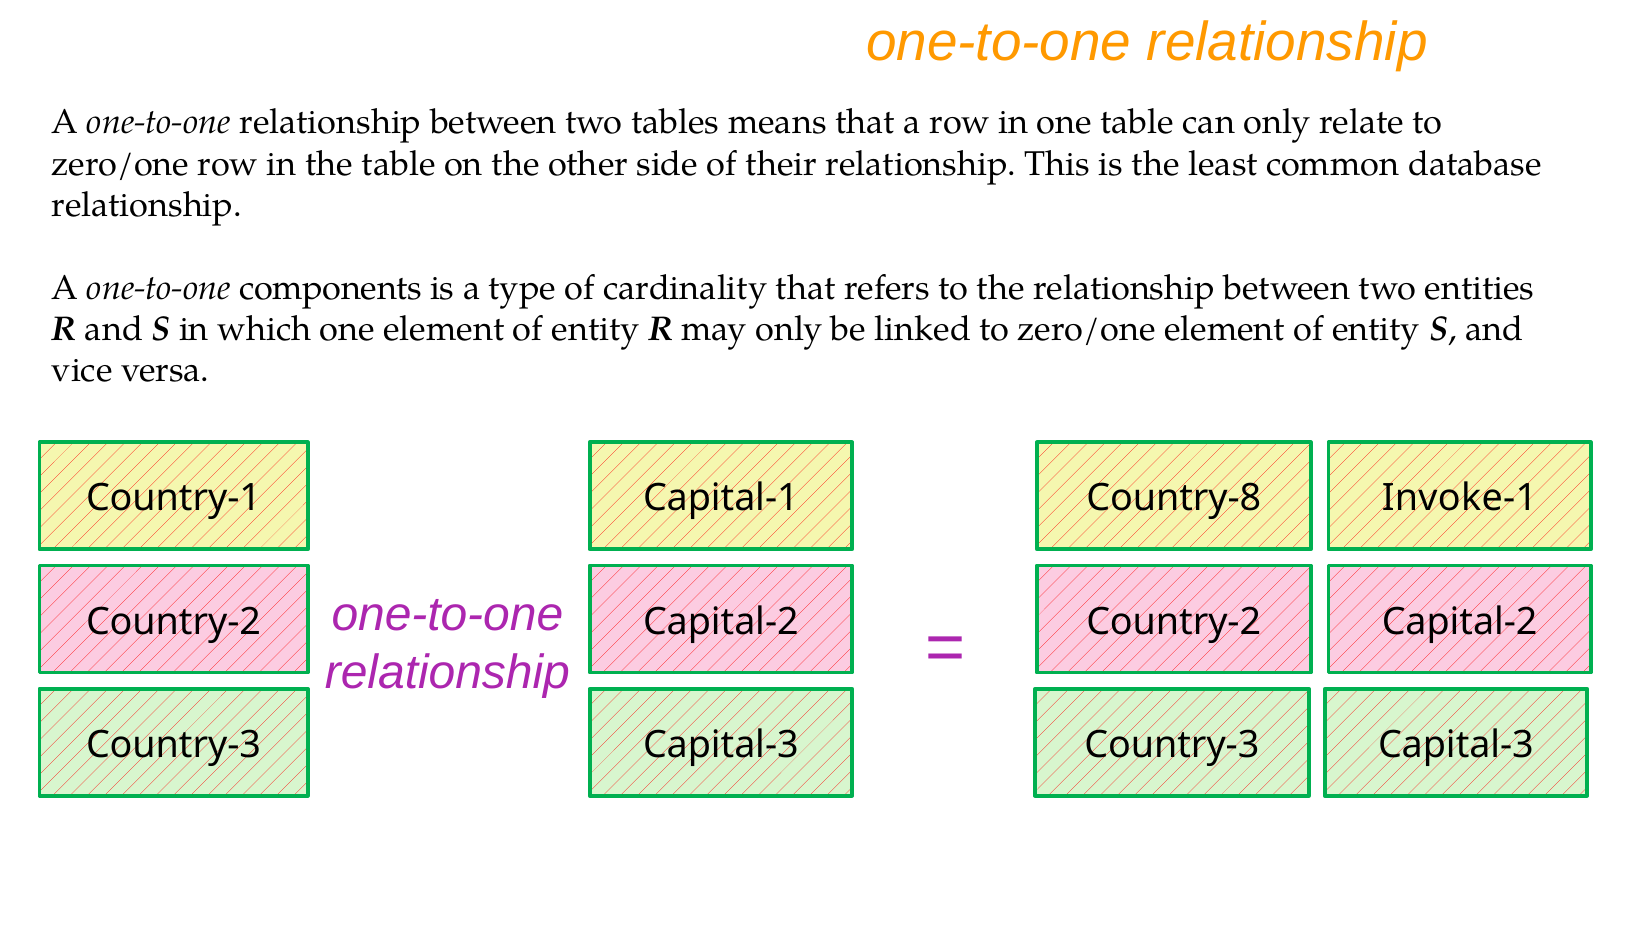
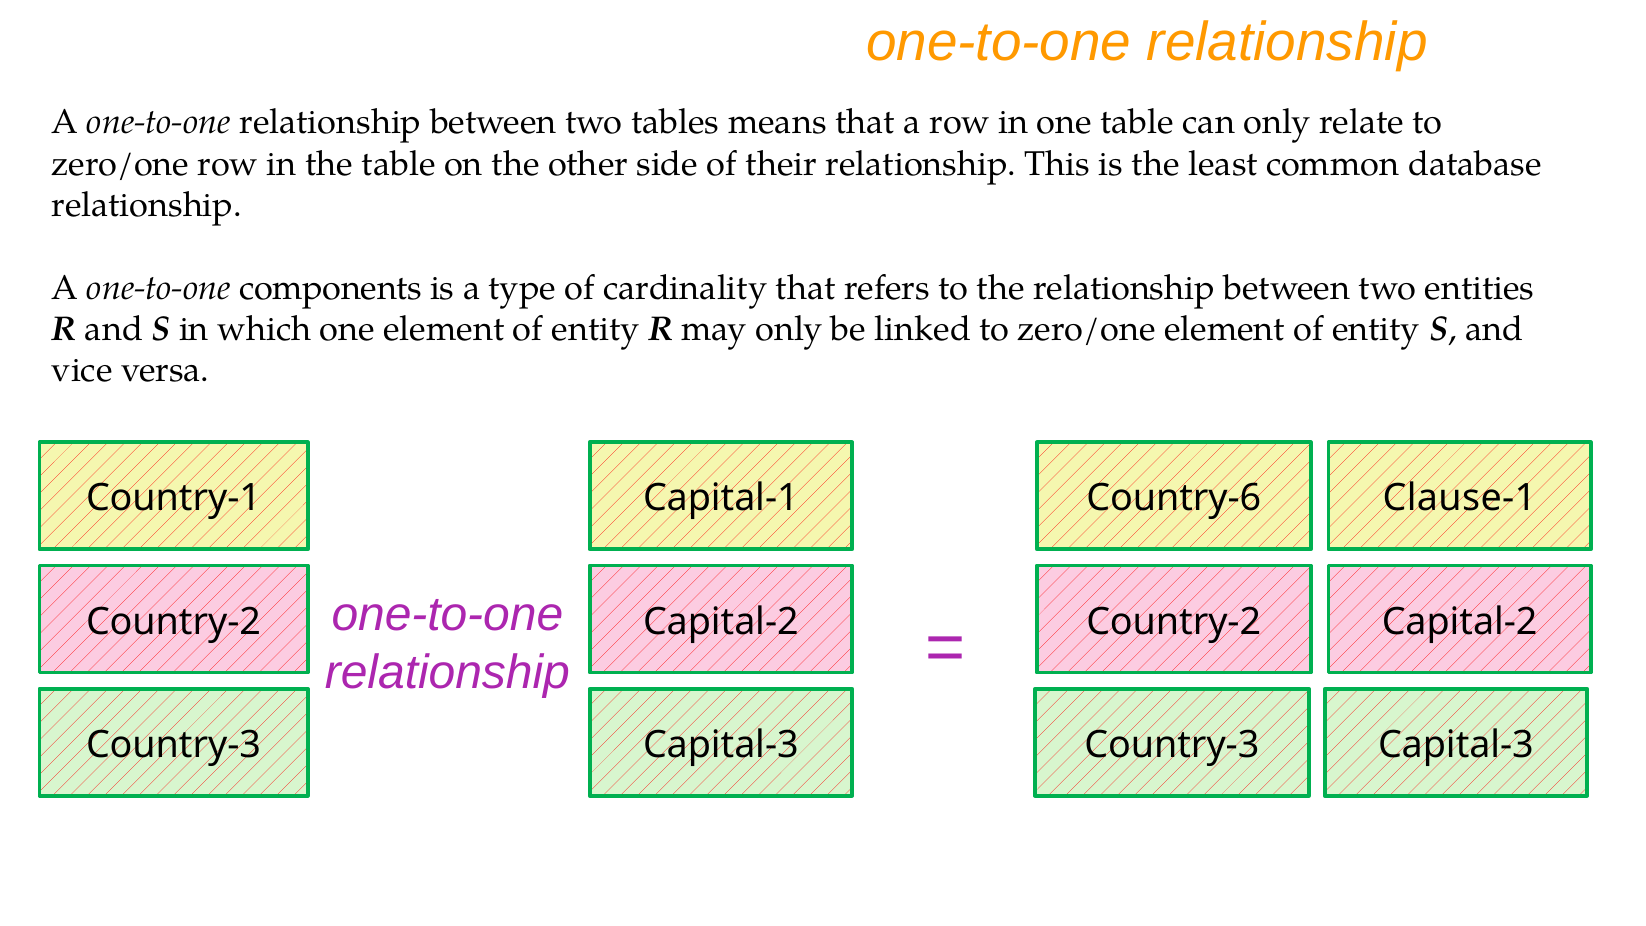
Country-8: Country-8 -> Country-6 (1174, 498)
Invoke-1: Invoke-1 -> Clause-1 (1459, 498)
